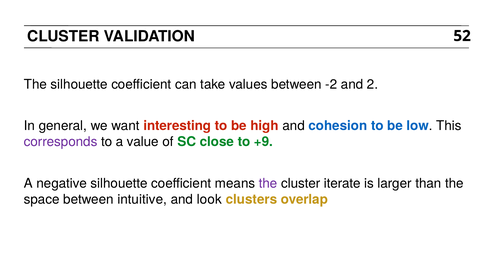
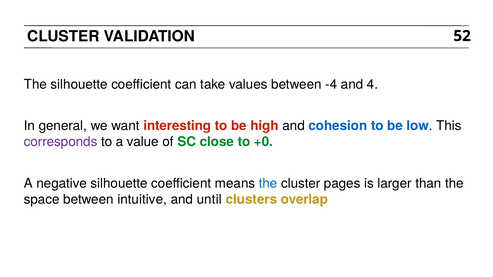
-2: -2 -> -4 (331, 84)
2: 2 -> 4 (373, 84)
+9: +9 -> +0 (263, 142)
the colour: purple -> blue (268, 183)
iterate: iterate -> pages (342, 183)
look: look -> until (209, 199)
